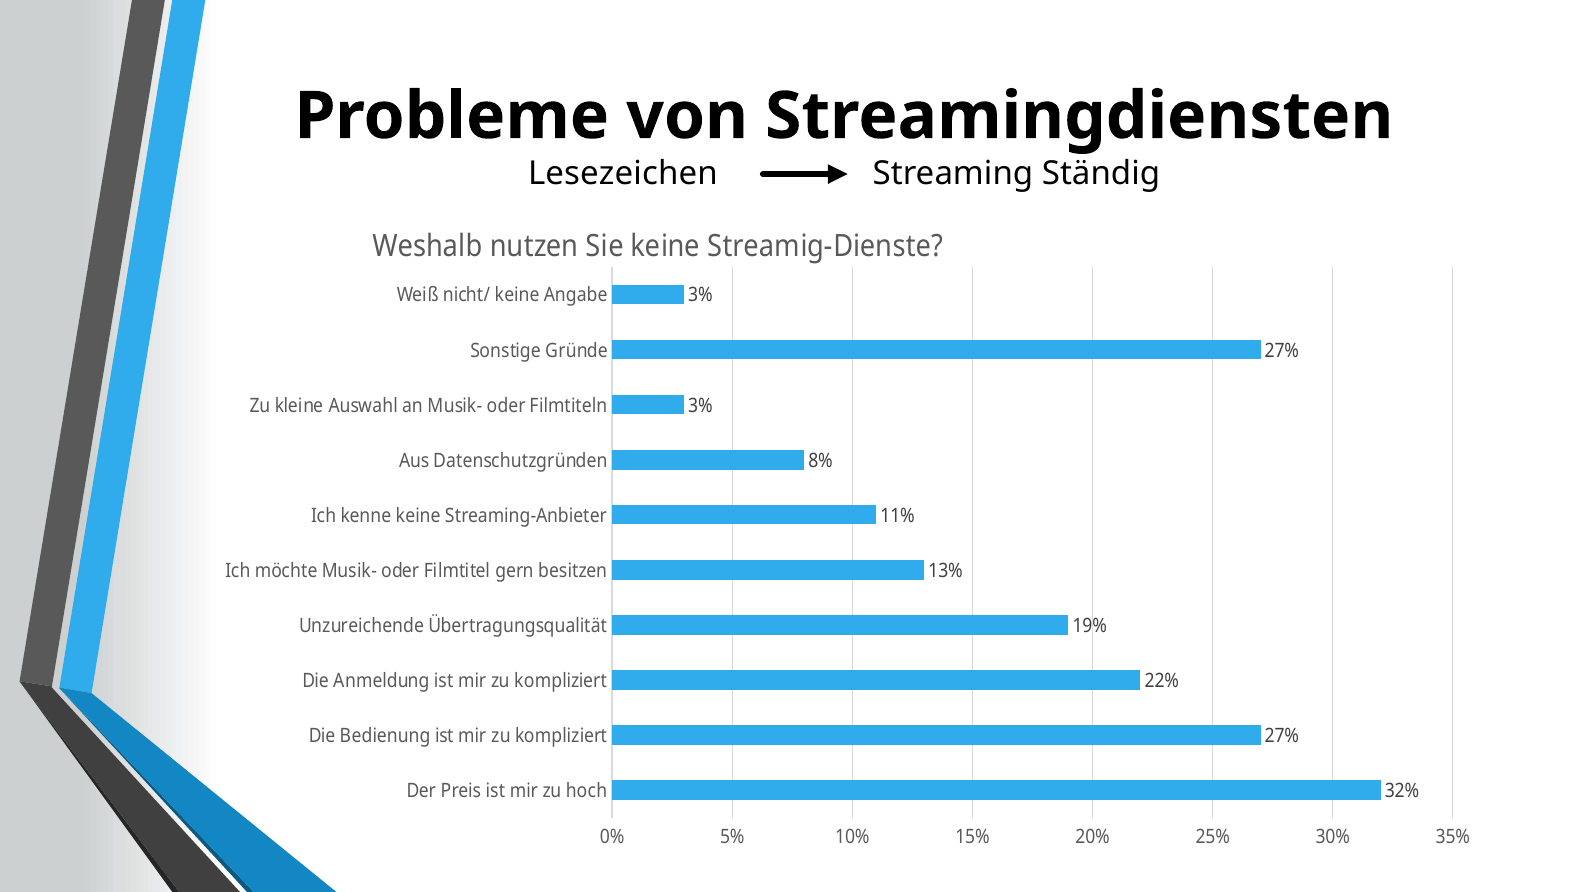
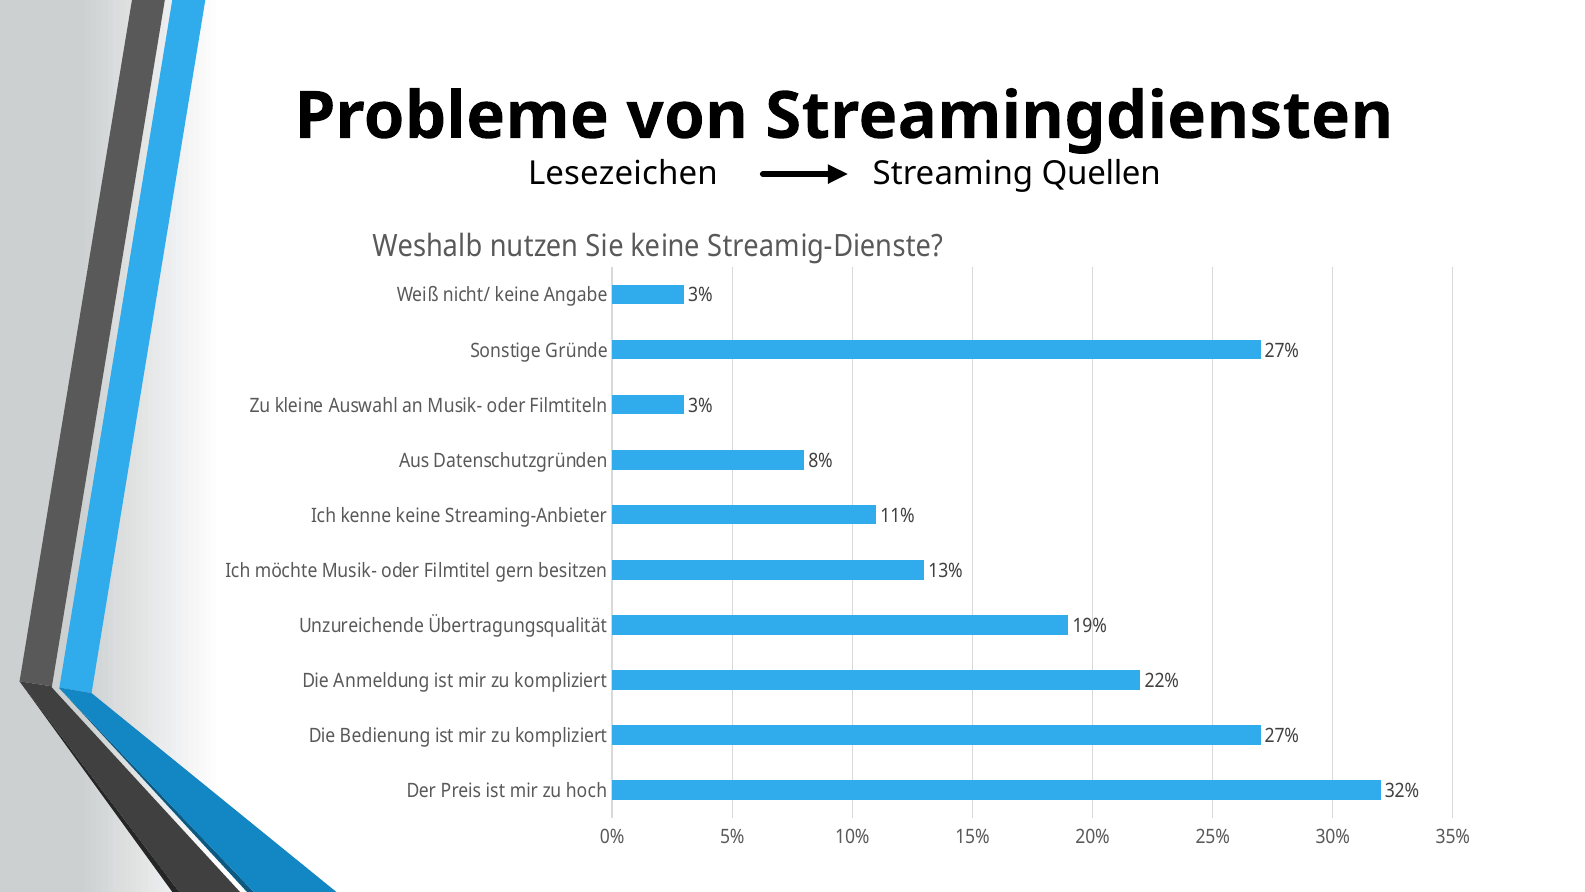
Ständig: Ständig -> Quellen (1101, 173)
